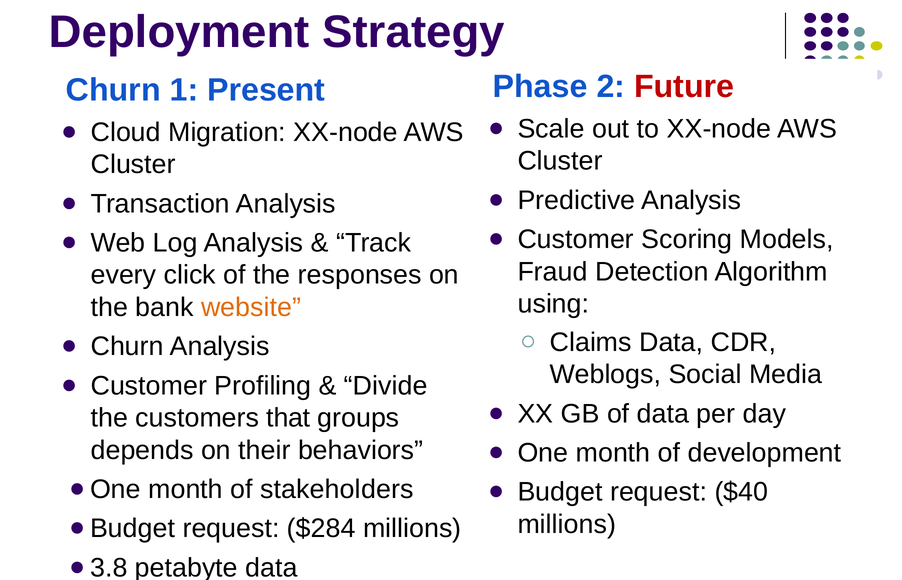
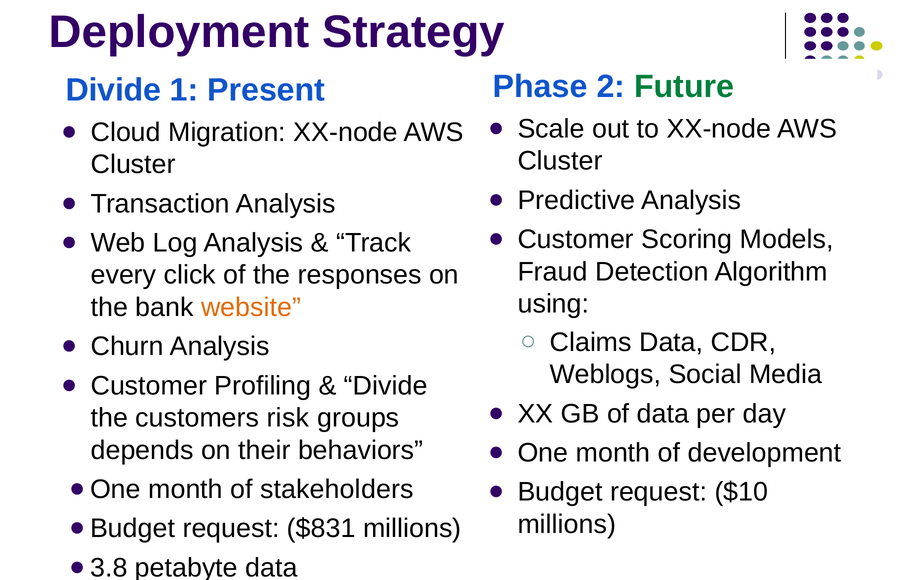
Future colour: red -> green (684, 87)
Churn: Churn -> Divide (113, 90)
that: that -> risk (288, 418)
$40: $40 -> $10 (741, 492)
$284: $284 -> $831 (321, 528)
